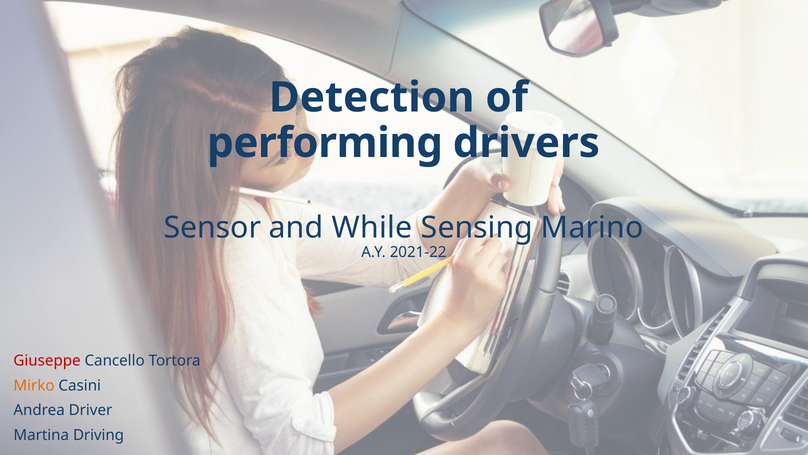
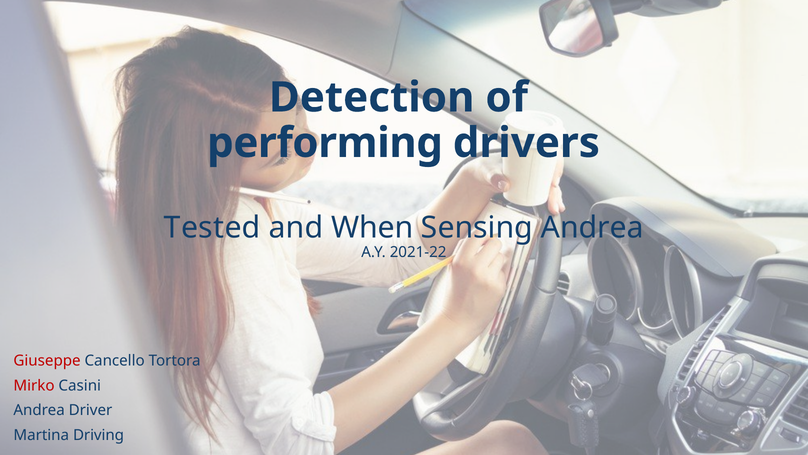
Sensor: Sensor -> Tested (212, 227)
While: While -> When (372, 227)
Sensing Marino: Marino -> Andrea (592, 227)
Mirko colour: orange -> red (34, 385)
